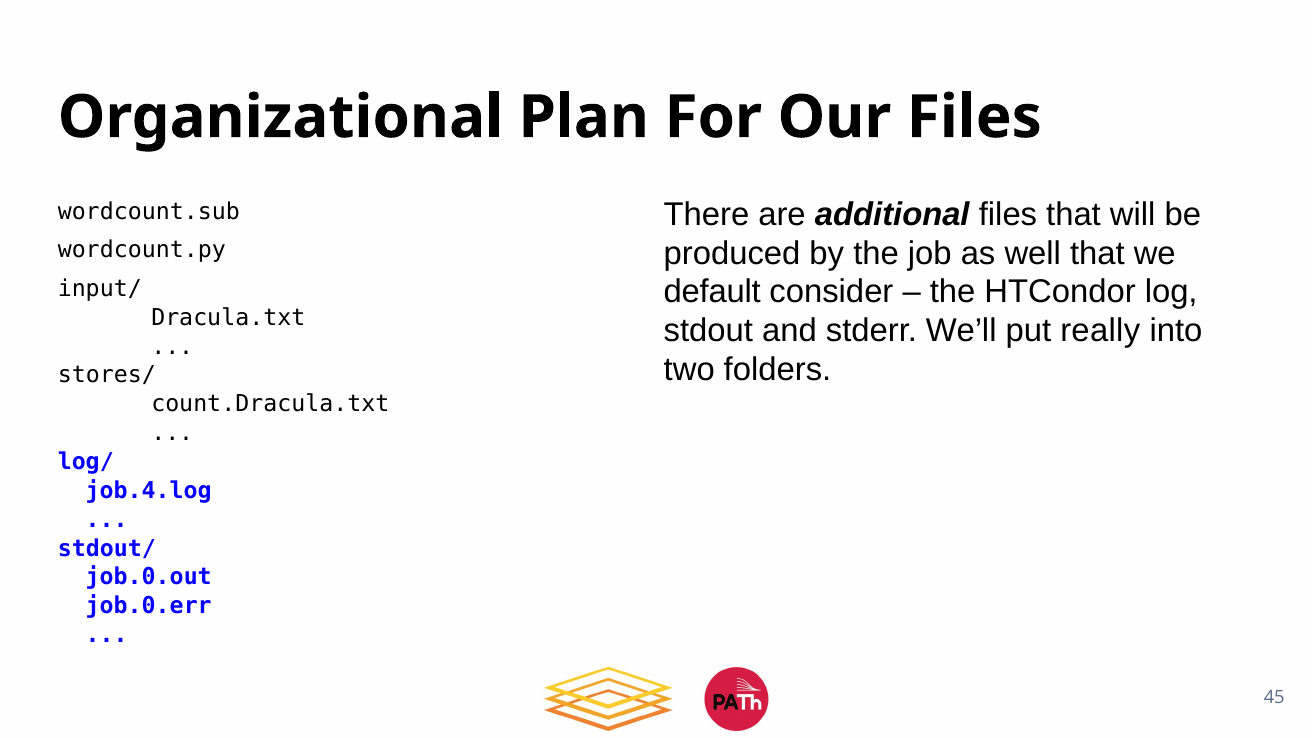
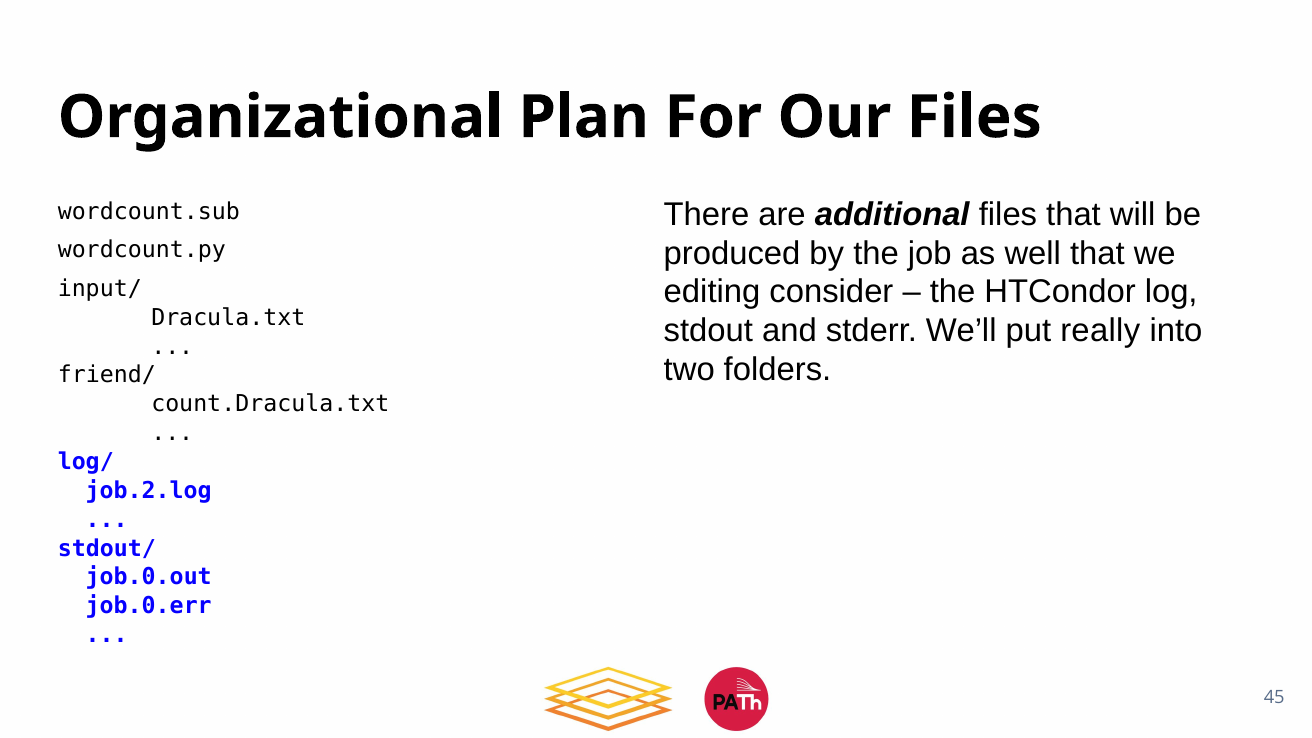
default: default -> editing (712, 292)
stores/: stores/ -> friend/ (107, 375)
job.4.log: job.4.log -> job.2.log (149, 491)
